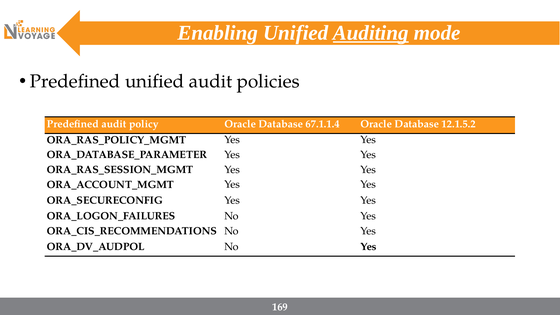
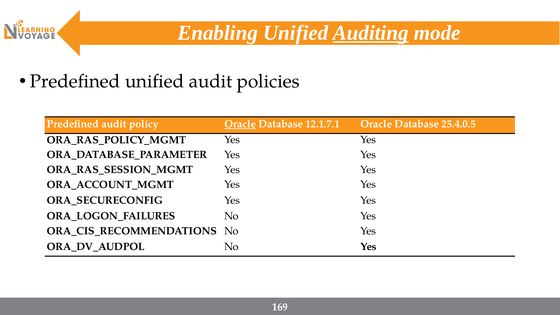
Oracle underline: none -> present (240, 124)
67.1.1.4: 67.1.1.4 -> 12.1.7.1 (323, 124)
12.1.5.2: 12.1.5.2 -> 25.4.0.5 (459, 124)
